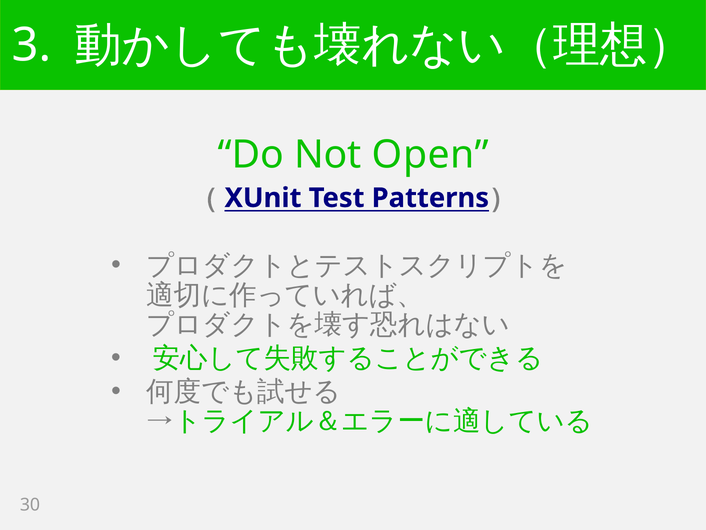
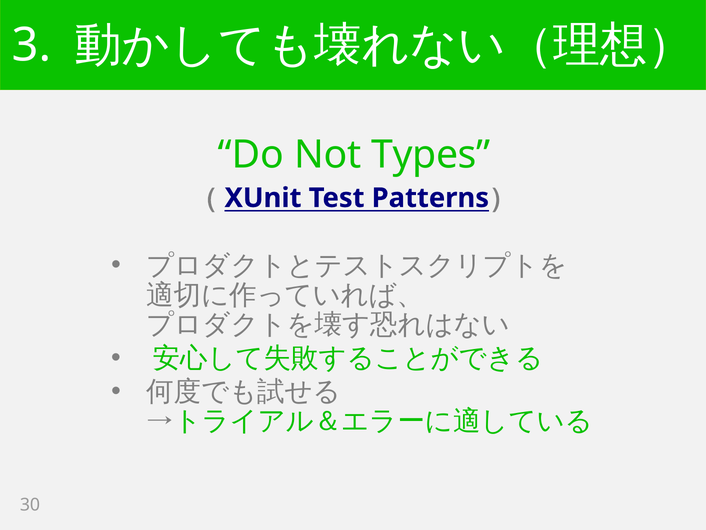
Open: Open -> Types (431, 155)
